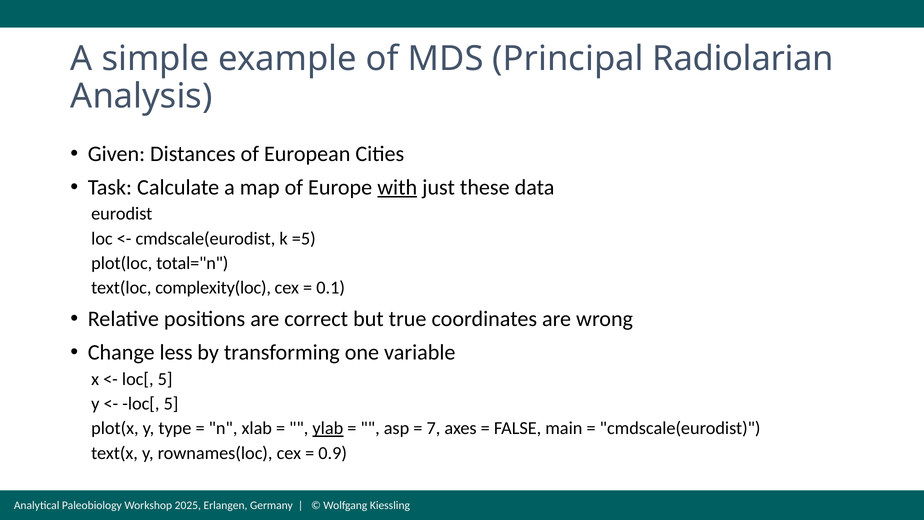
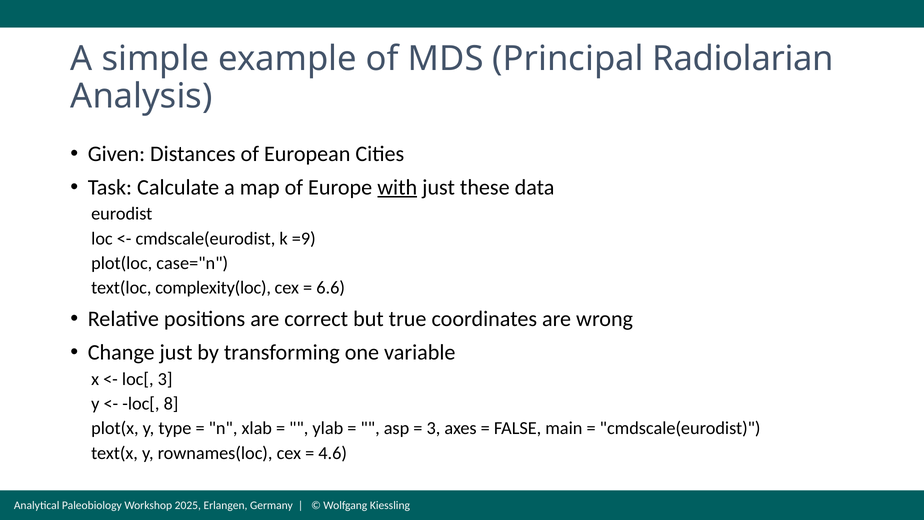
=5: =5 -> =9 (304, 238)
total="n: total="n -> case="n (192, 263)
0.1: 0.1 -> 6.6 (331, 287)
Change less: less -> just (176, 352)
5: 5 -> 3 (165, 379)
5: 5 -> 8 (171, 404)
ylab underline: present -> none (328, 428)
7: 7 -> 3 (433, 428)
0.9: 0.9 -> 4.6 (333, 453)
